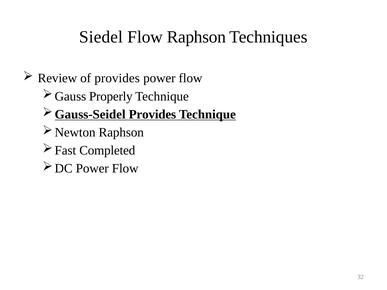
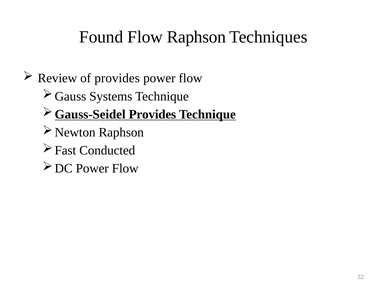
Siedel: Siedel -> Found (101, 37)
Properly: Properly -> Systems (111, 96)
Completed: Completed -> Conducted (107, 151)
